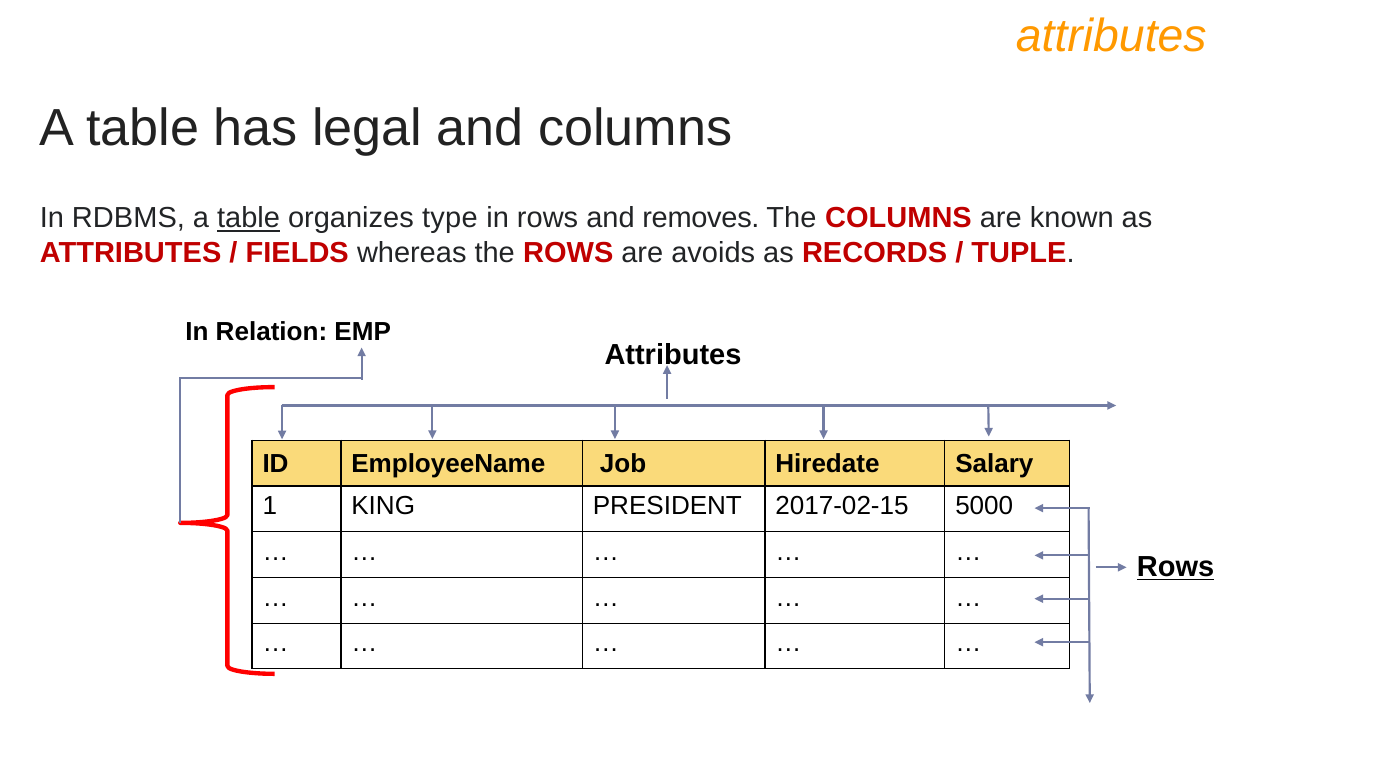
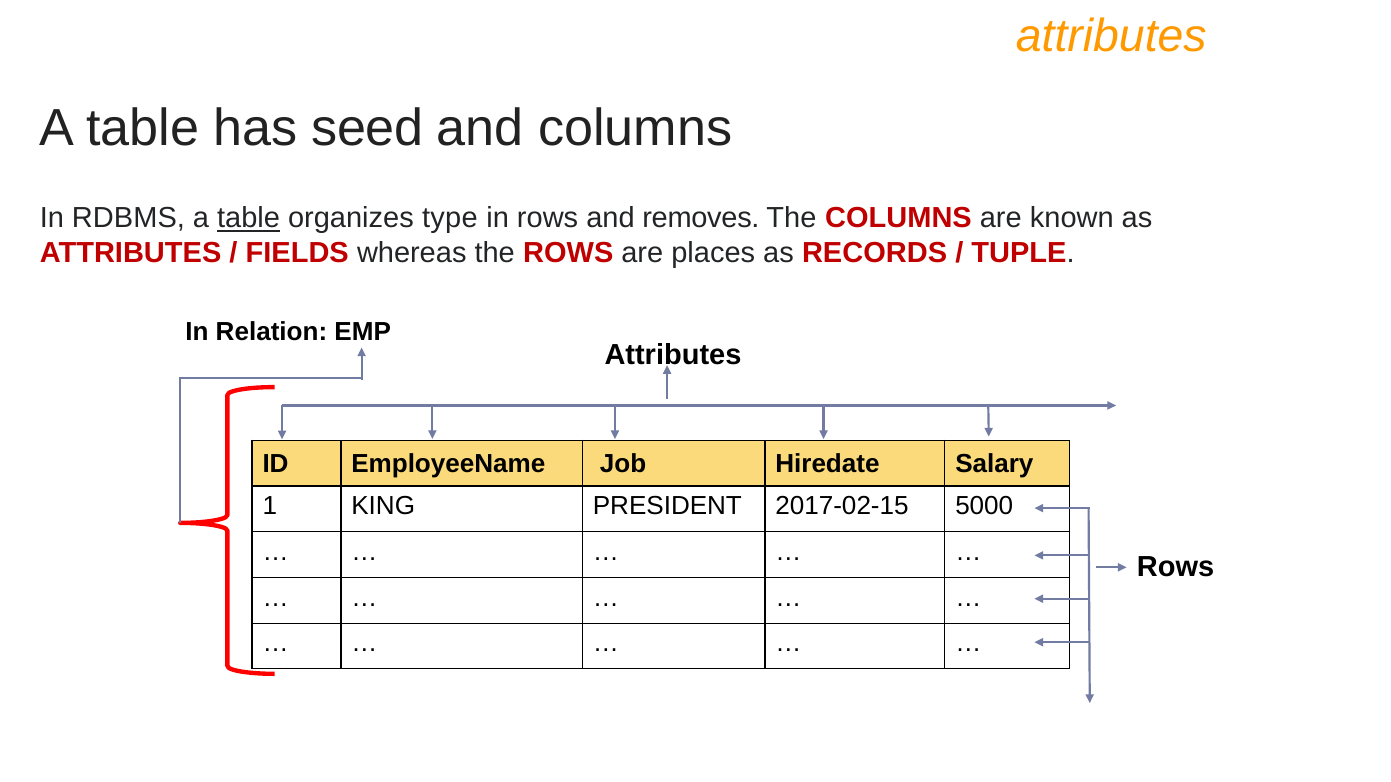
legal: legal -> seed (367, 129)
avoids: avoids -> places (713, 253)
Rows underline: present -> none (1176, 567)
